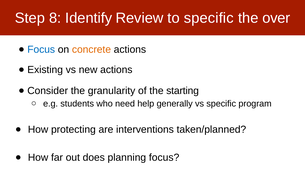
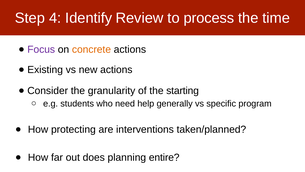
8: 8 -> 4 (55, 18)
to specific: specific -> process (209, 18)
over: over -> time (276, 18)
Focus colour: blue -> purple (41, 49)
planning focus: focus -> entire (164, 157)
